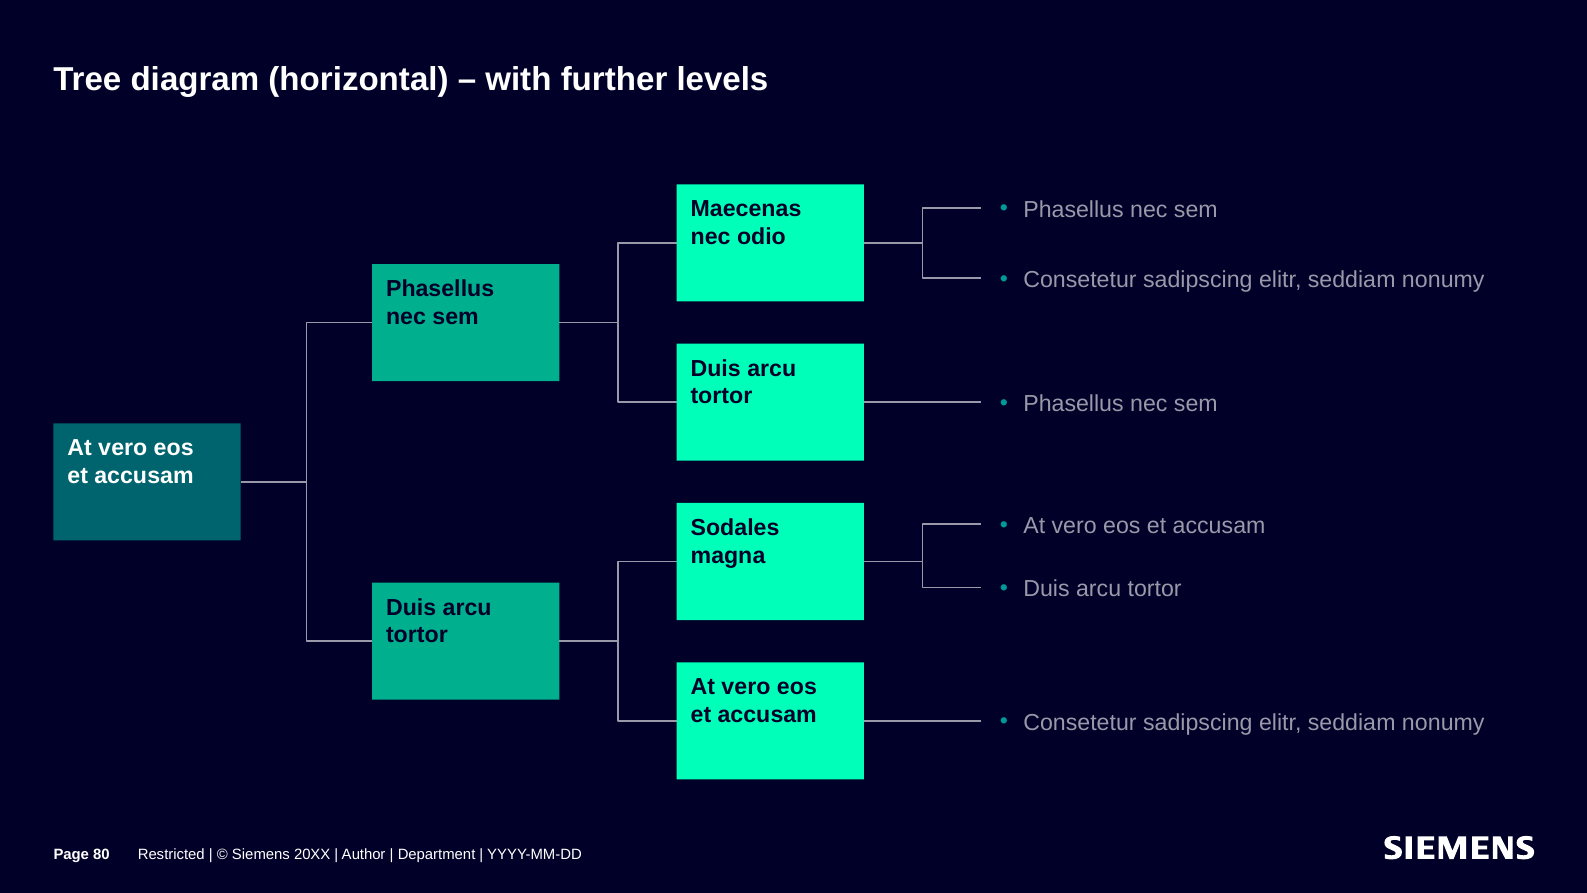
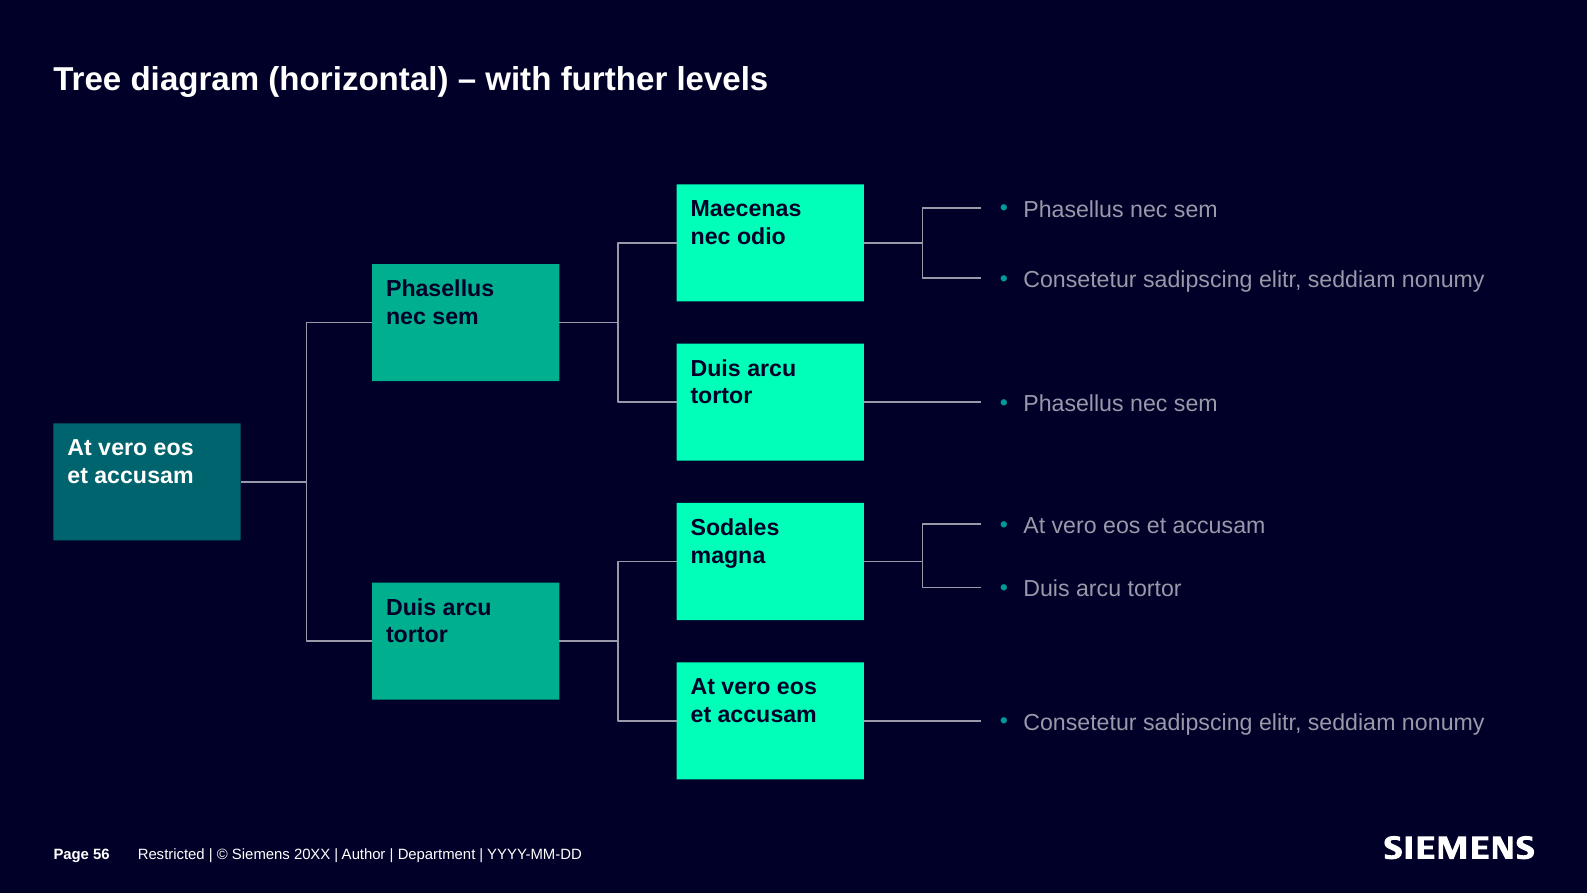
80: 80 -> 56 (101, 854)
